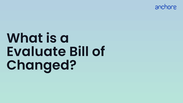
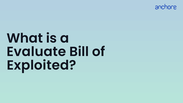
Changed: Changed -> Exploited (42, 65)
